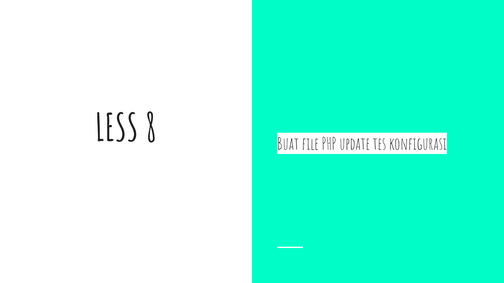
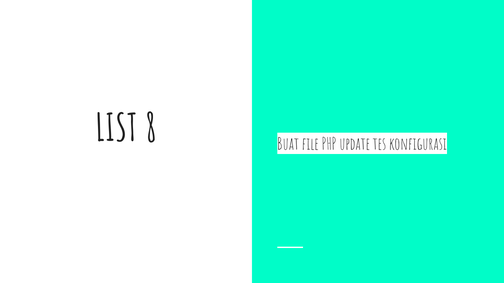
LESS: LESS -> LIST (117, 129)
